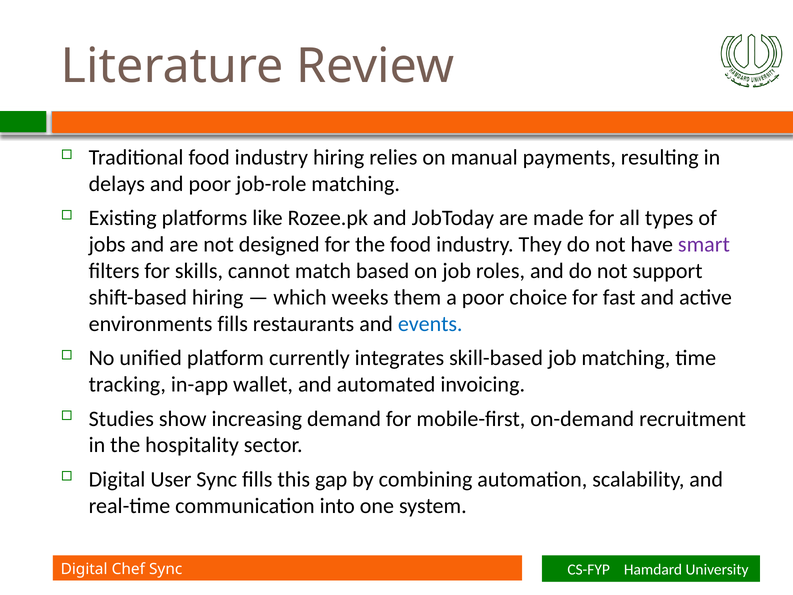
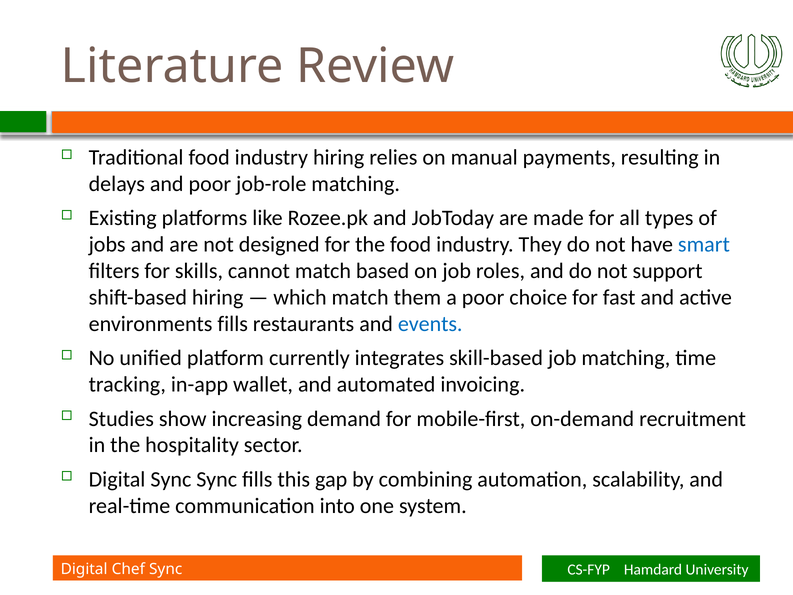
smart colour: purple -> blue (704, 244)
which weeks: weeks -> match (360, 297)
Digital User: User -> Sync (171, 479)
